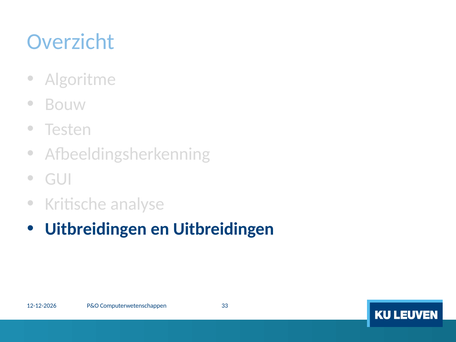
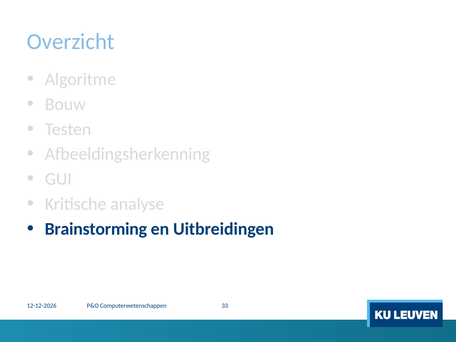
Uitbreidingen: Uitbreidingen -> Brainstorming (96, 229)
